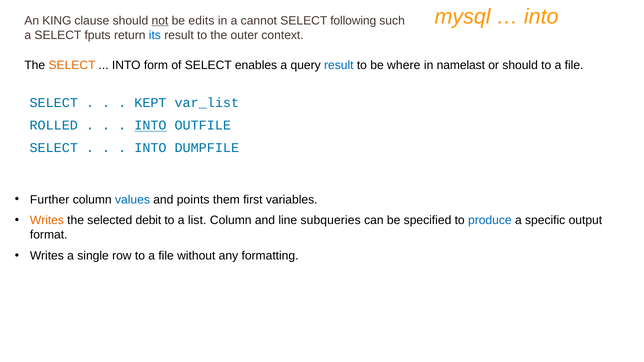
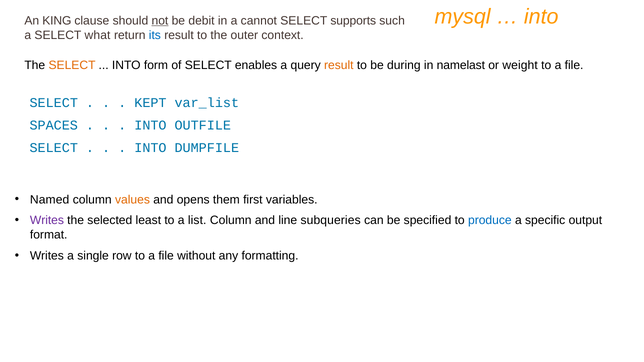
edits: edits -> debit (202, 21)
following: following -> supports (353, 21)
fputs: fputs -> what (98, 35)
result colour: blue -> orange (339, 66)
where: where -> during (404, 66)
or should: should -> weight (520, 66)
ROLLED: ROLLED -> SPACES (54, 126)
INTO underline: present -> none (150, 126)
Further: Further -> Named (50, 200)
values colour: blue -> orange (132, 200)
points: points -> opens (193, 200)
Writes colour: orange -> purple (47, 221)
debit: debit -> least (148, 221)
